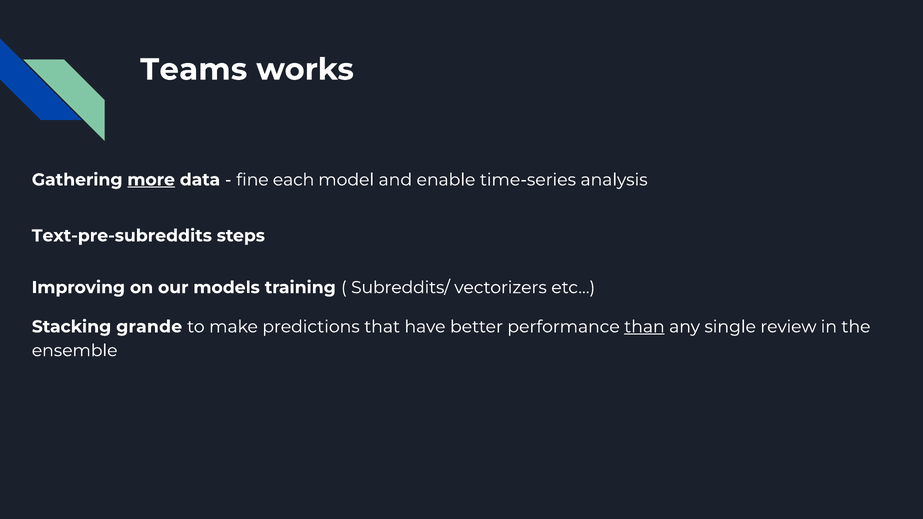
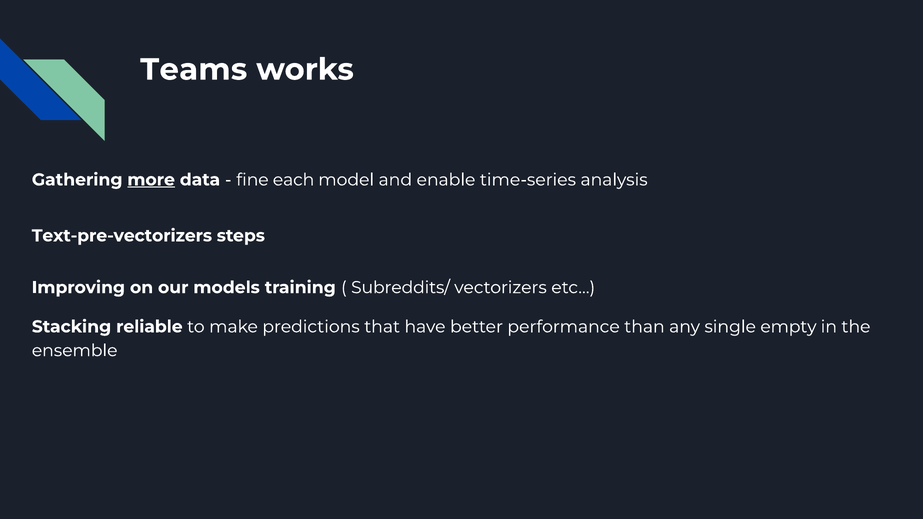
Text-pre-subreddits: Text-pre-subreddits -> Text-pre-vectorizers (122, 236)
grande: grande -> reliable (149, 327)
than underline: present -> none (644, 327)
review: review -> empty (788, 327)
